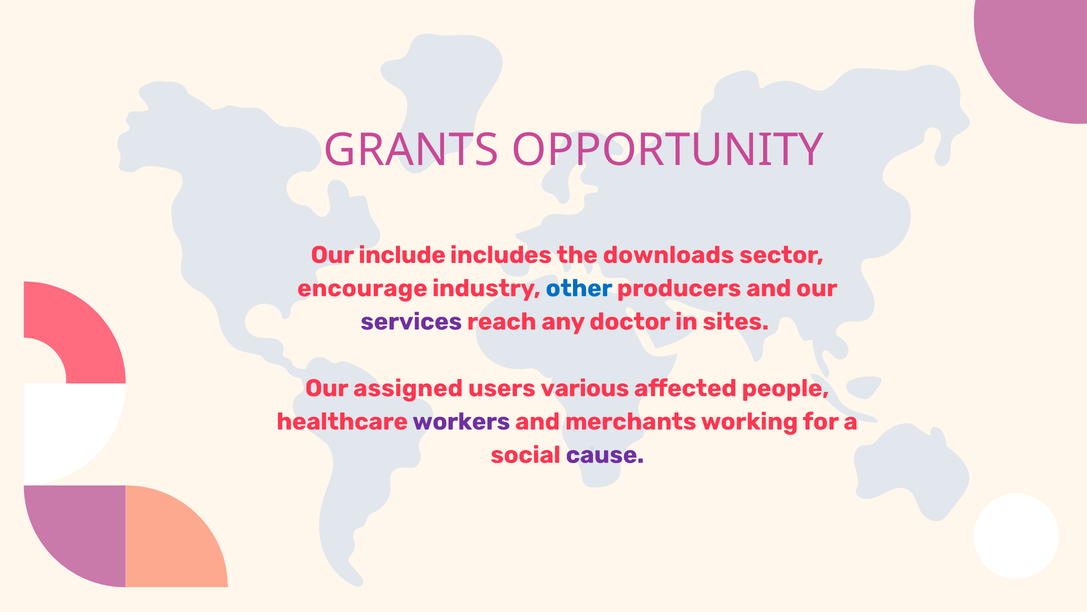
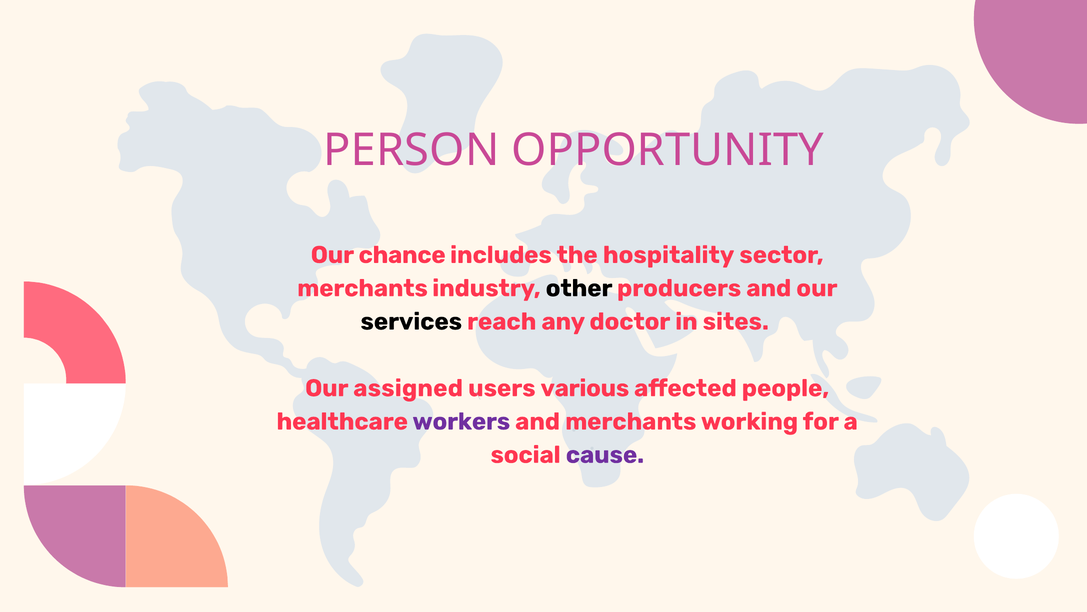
GRANTS: GRANTS -> PERSON (411, 150)
include: include -> chance (402, 255)
downloads: downloads -> hospitality (669, 255)
encourage: encourage -> merchants (363, 288)
other colour: blue -> black (579, 288)
services colour: purple -> black (411, 321)
